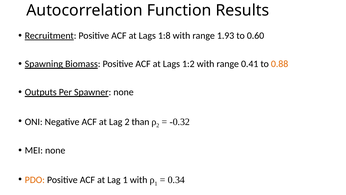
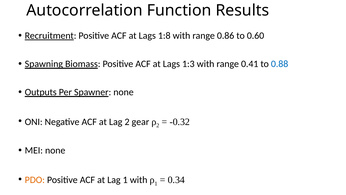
1.93: 1.93 -> 0.86 (226, 36)
1:2: 1:2 -> 1:3 (188, 64)
0.88 colour: orange -> blue (280, 64)
than: than -> gear (140, 122)
